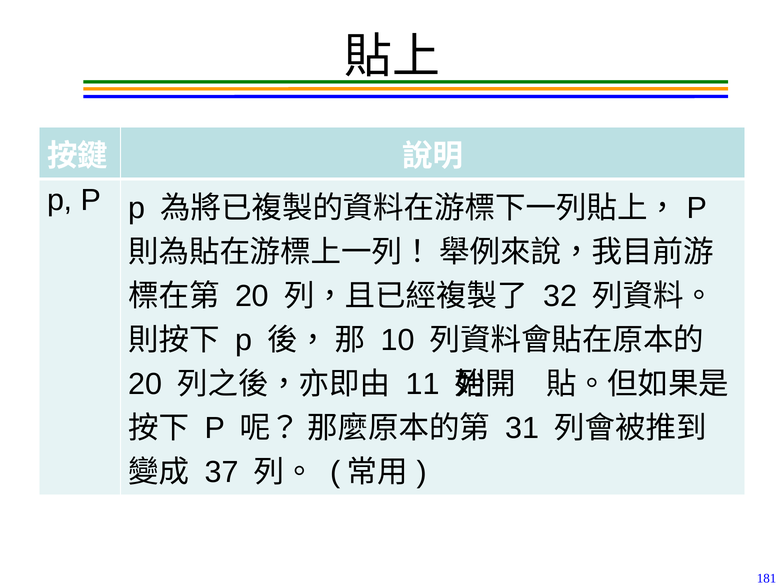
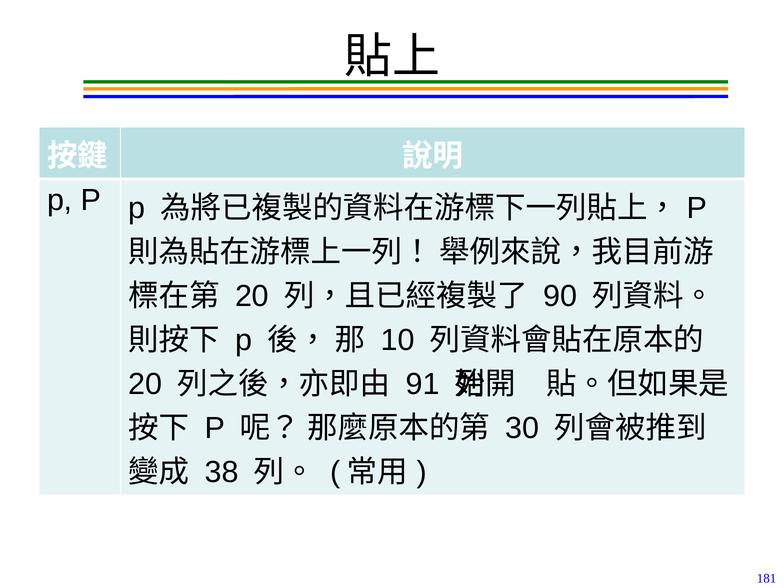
32: 32 -> 90 (560, 296)
11: 11 -> 91 (423, 384)
31: 31 -> 30 (522, 428)
37: 37 -> 38 (222, 472)
